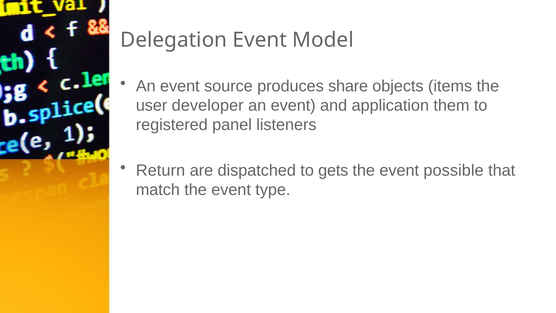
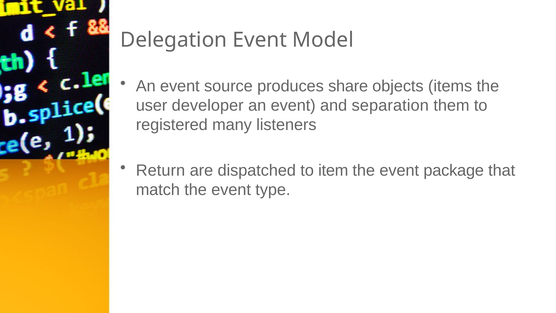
application: application -> separation (390, 105)
panel: panel -> many (232, 125)
gets: gets -> item (333, 170)
possible: possible -> package (454, 170)
